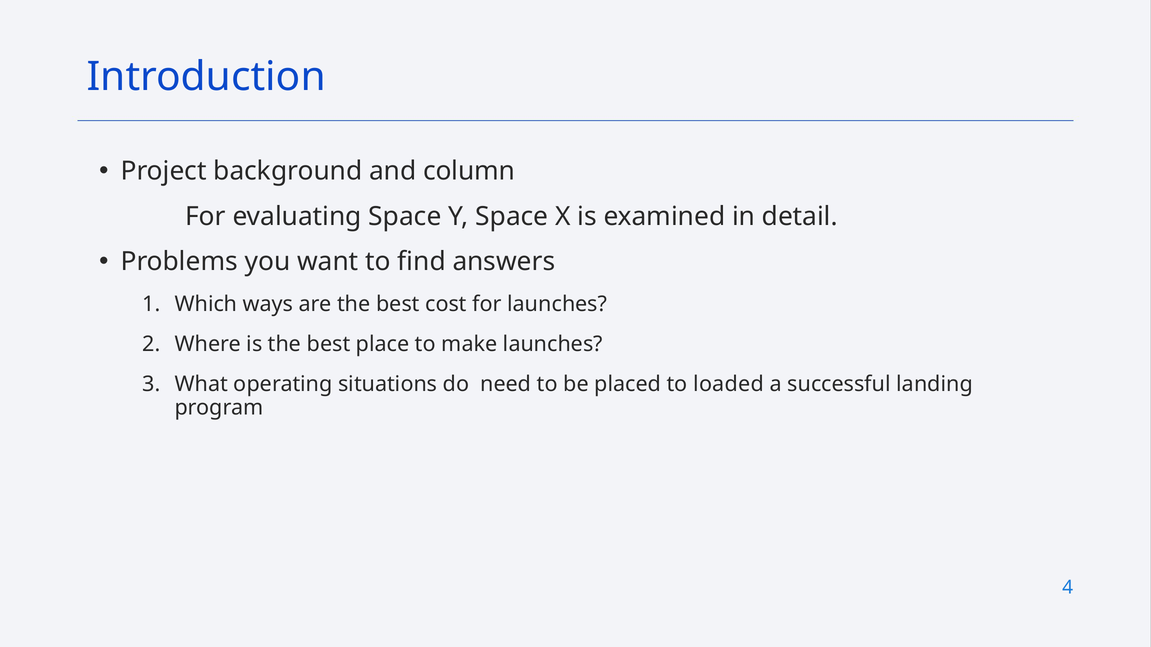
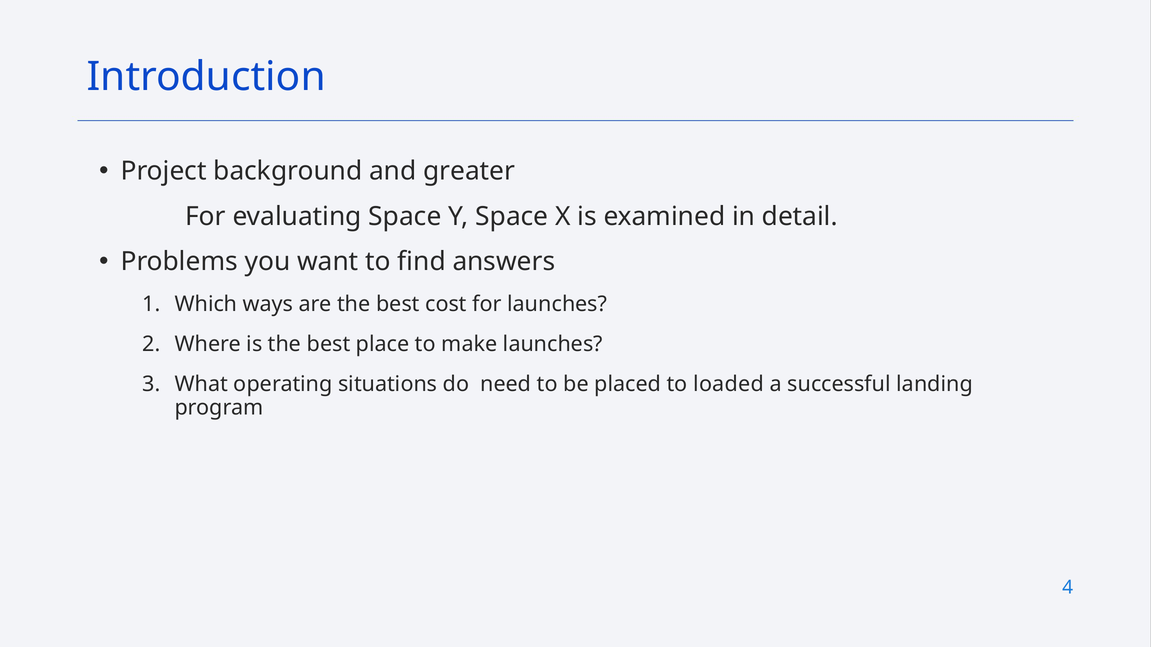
column: column -> greater (469, 171)
